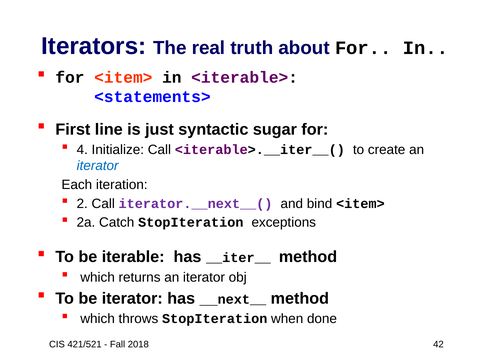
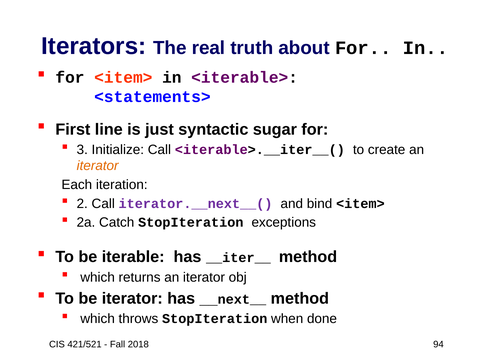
4: 4 -> 3 (82, 150)
iterator colour: blue -> orange (98, 166)
42: 42 -> 94 (438, 344)
